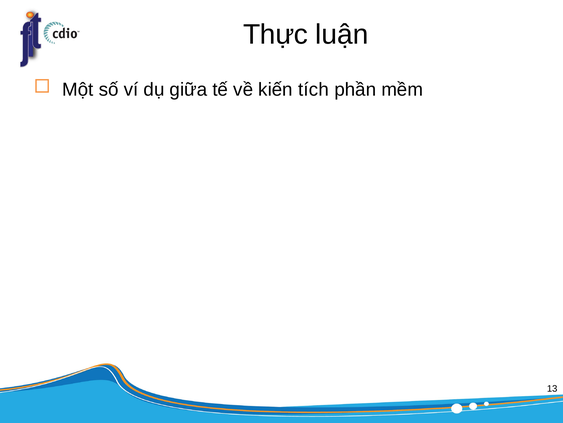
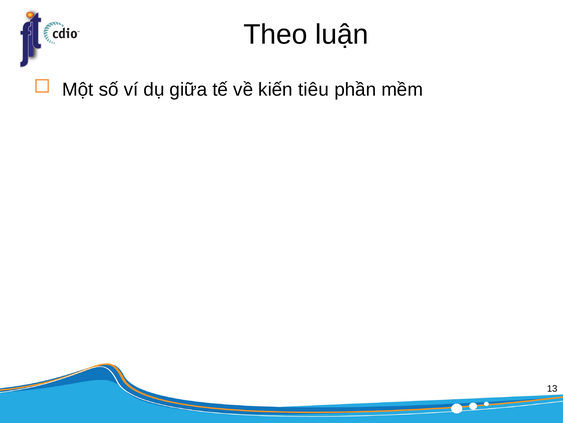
Thực: Thực -> Theo (275, 34)
tích: tích -> tiêu (313, 90)
